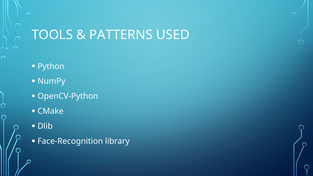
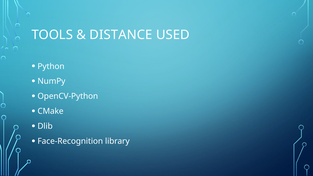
PATTERNS: PATTERNS -> DISTANCE (121, 35)
